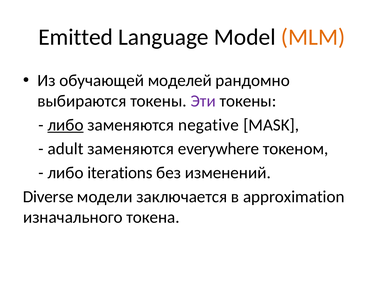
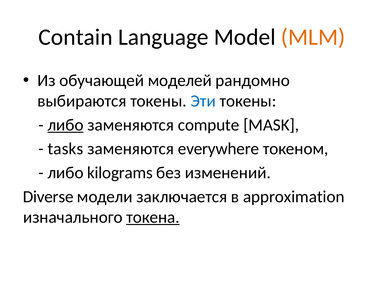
Emitted: Emitted -> Contain (76, 37)
Эти colour: purple -> blue (203, 101)
negative: negative -> compute (209, 125)
adult: adult -> tasks (65, 149)
iterations: iterations -> kilograms (120, 173)
токена underline: none -> present (153, 217)
